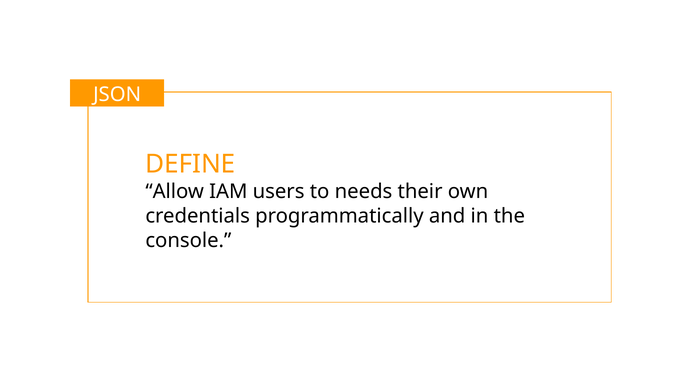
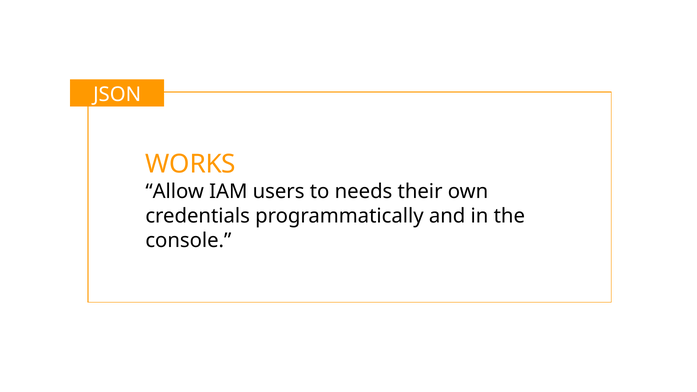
DEFINE: DEFINE -> WORKS (191, 164)
